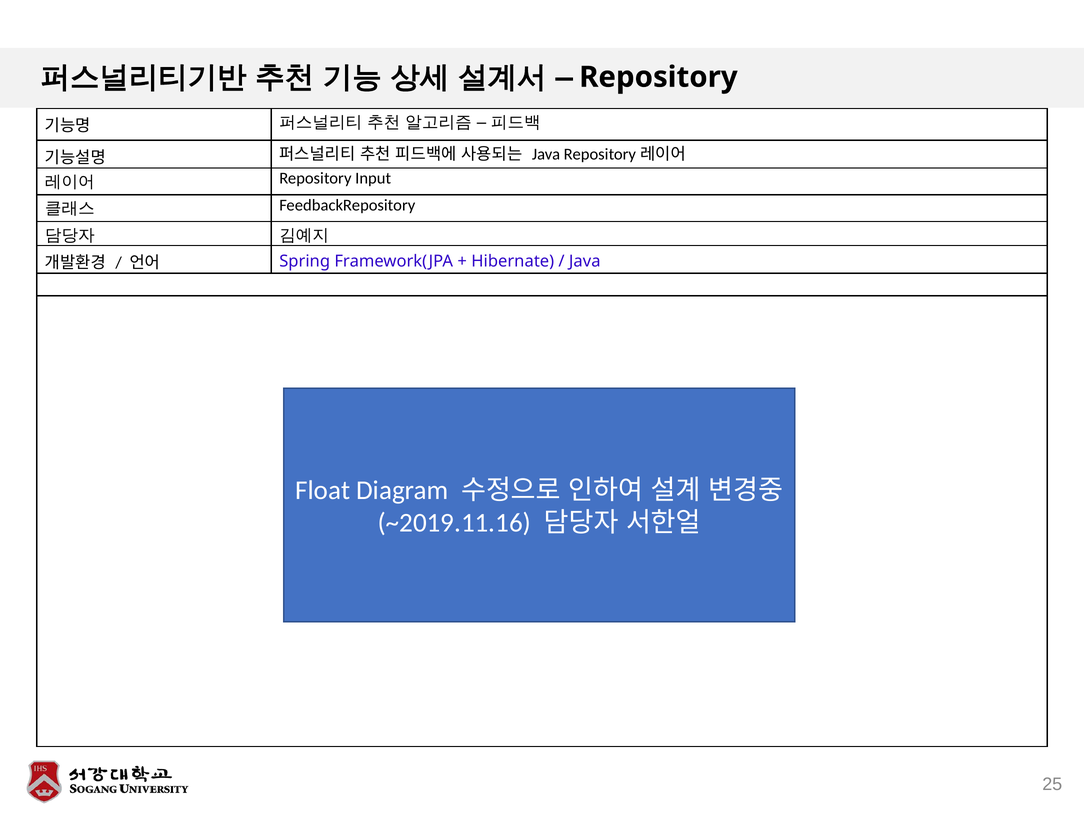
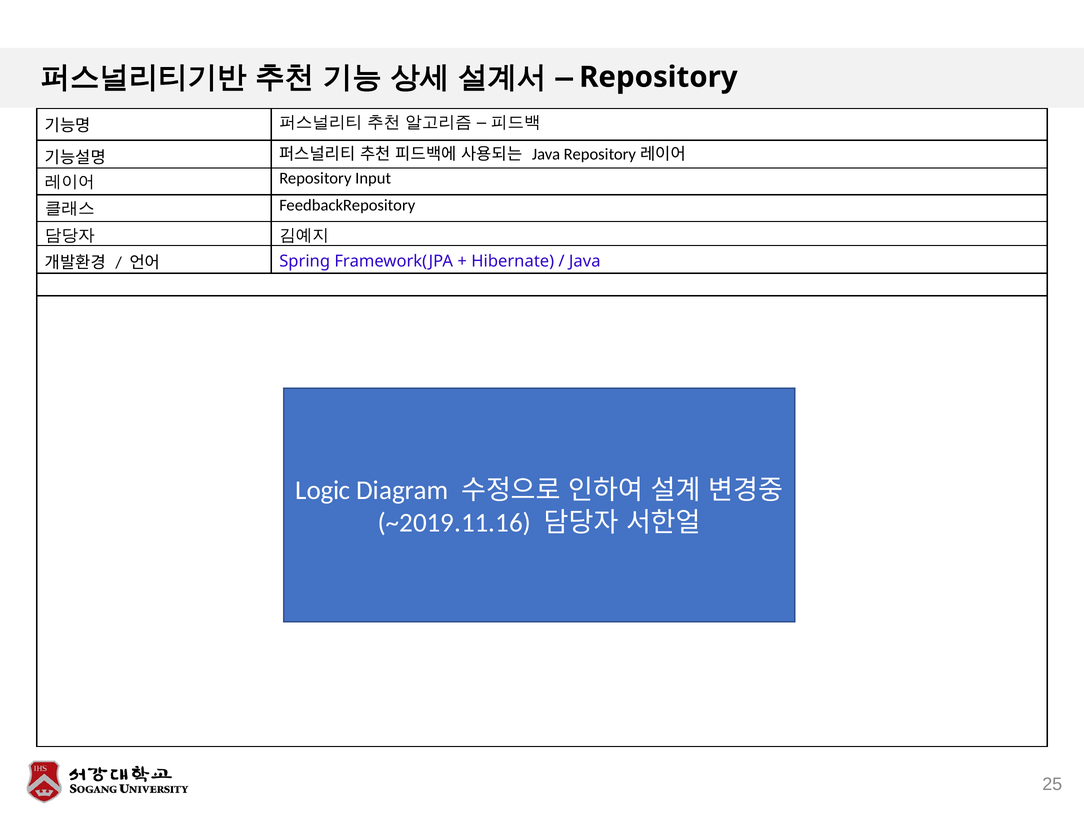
Float: Float -> Logic (323, 490)
